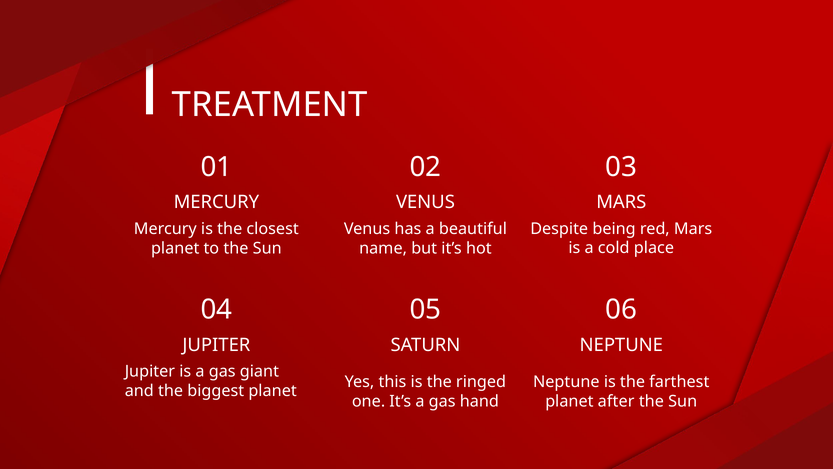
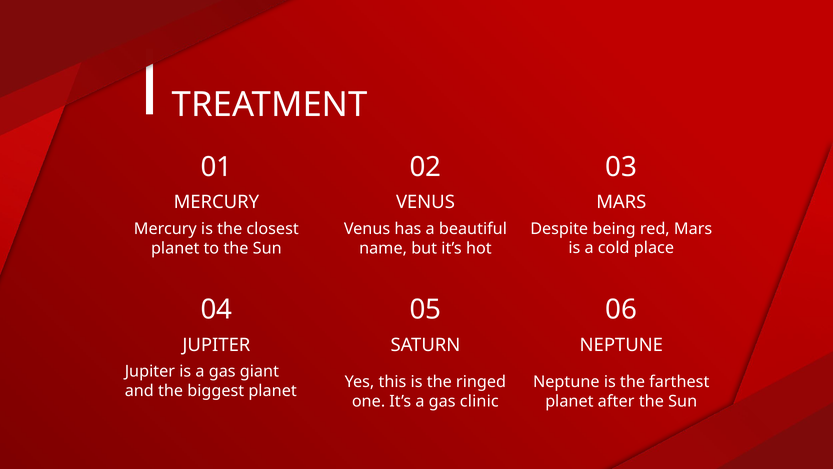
hand: hand -> clinic (479, 401)
